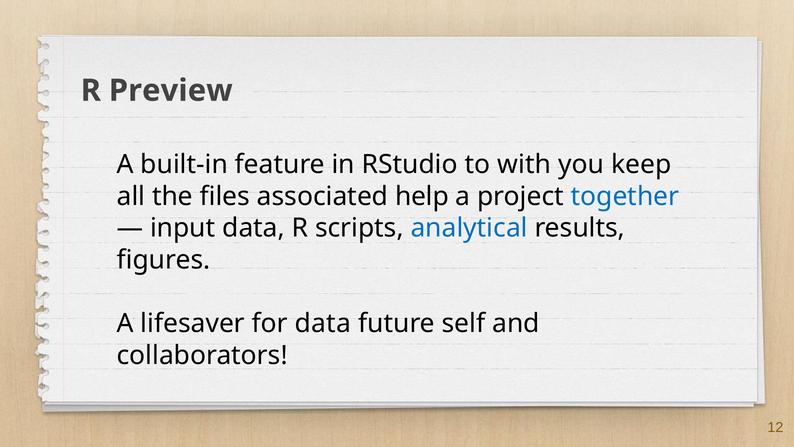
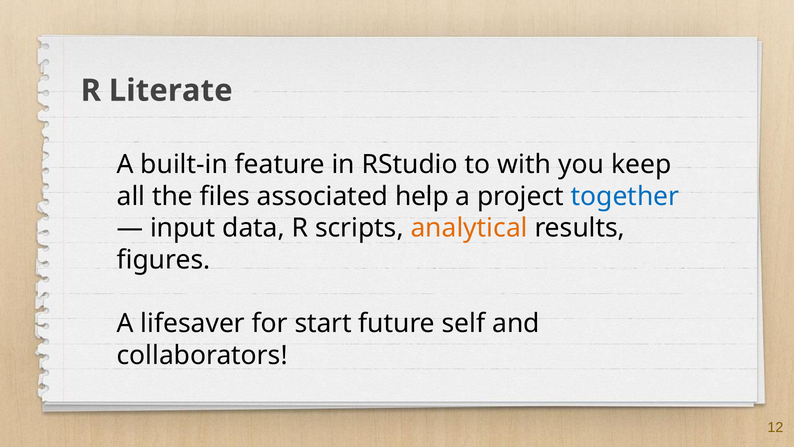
Preview: Preview -> Literate (171, 90)
analytical colour: blue -> orange (469, 228)
for data: data -> start (323, 323)
